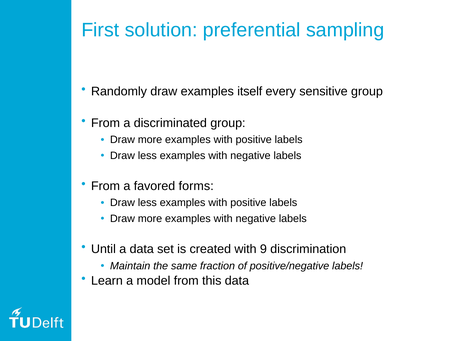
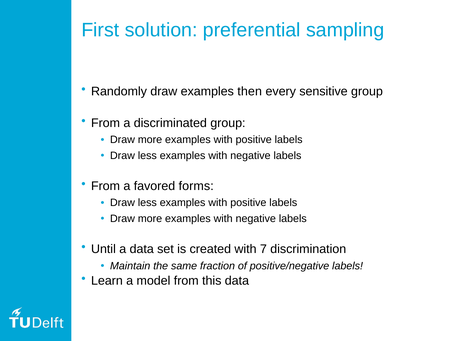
itself: itself -> then (250, 92)
9: 9 -> 7 (263, 249)
